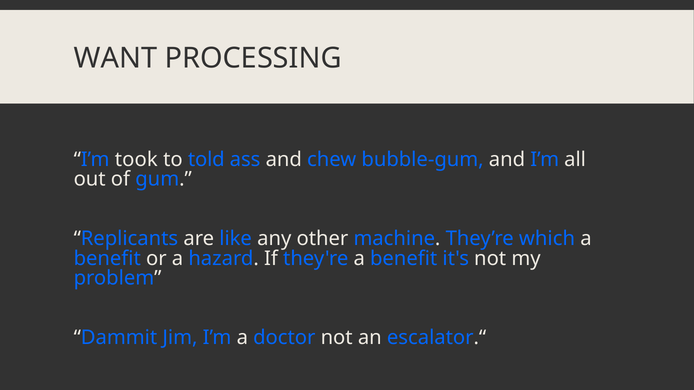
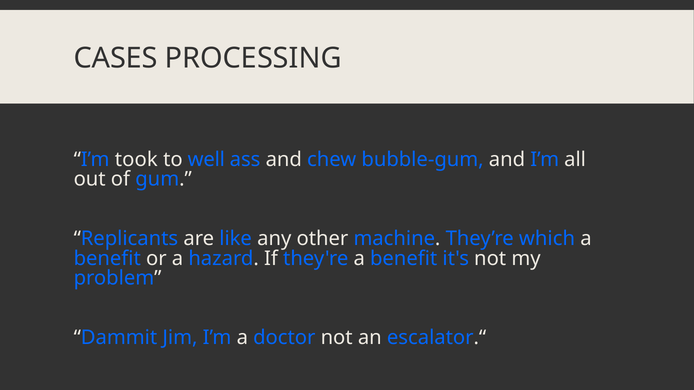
WANT: WANT -> CASES (116, 58)
told: told -> well (206, 160)
